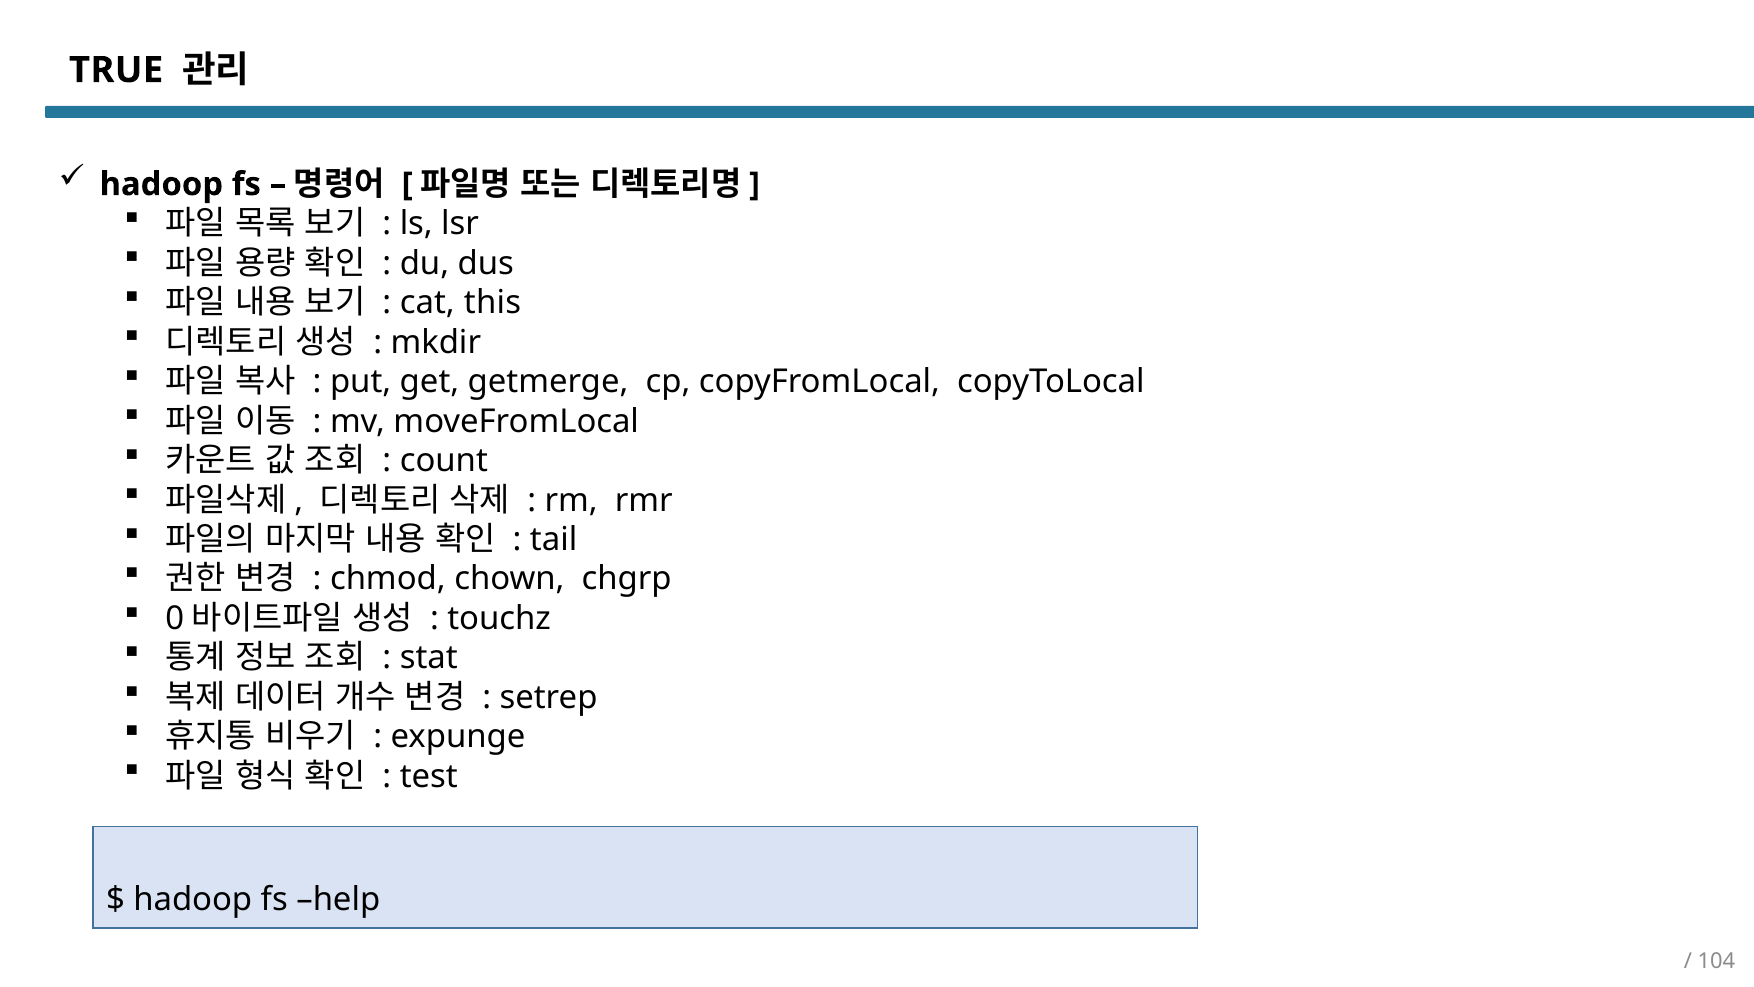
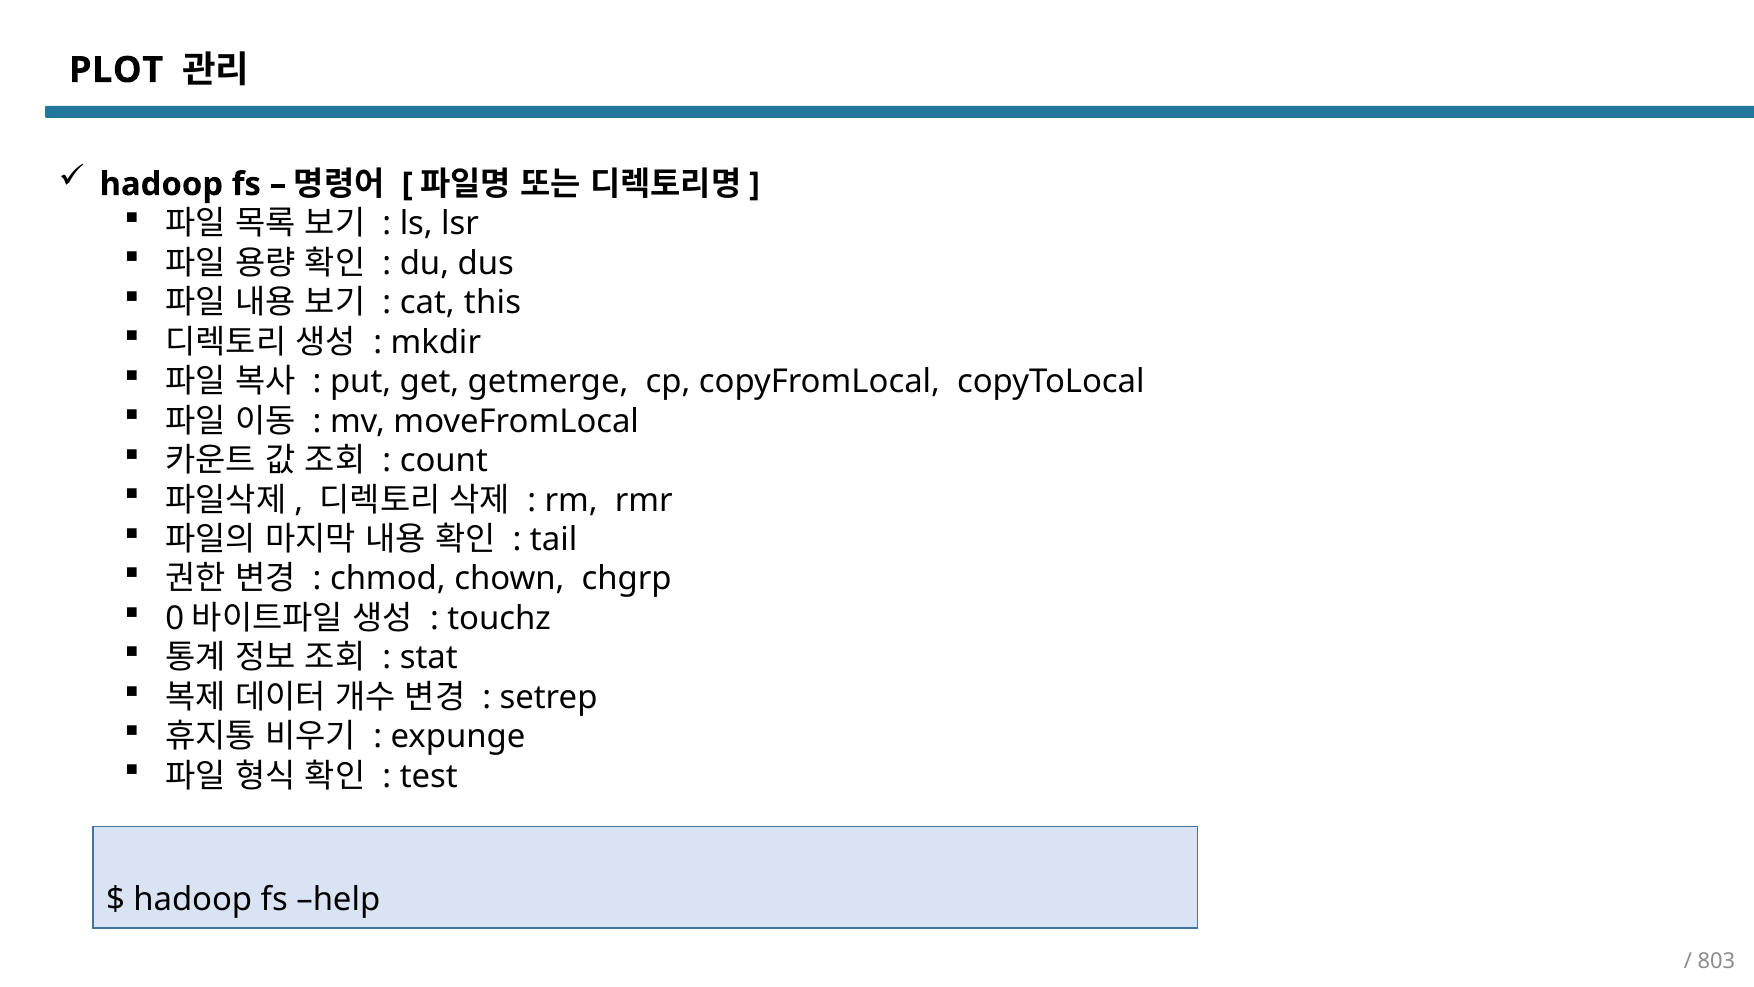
TRUE: TRUE -> PLOT (116, 70)
104: 104 -> 803 (1716, 961)
